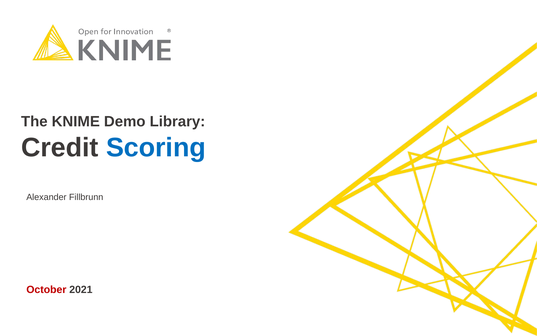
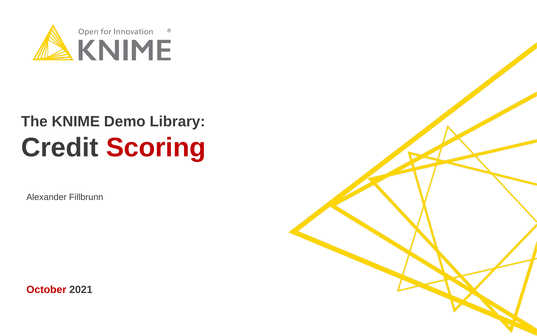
Scoring colour: blue -> red (156, 147)
